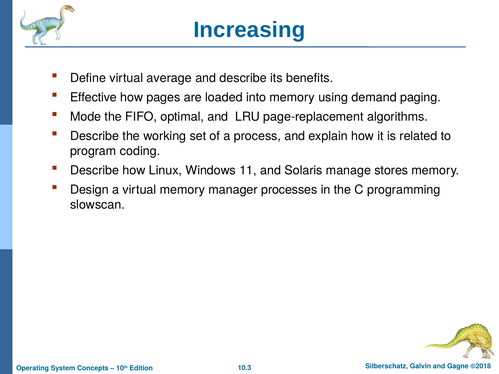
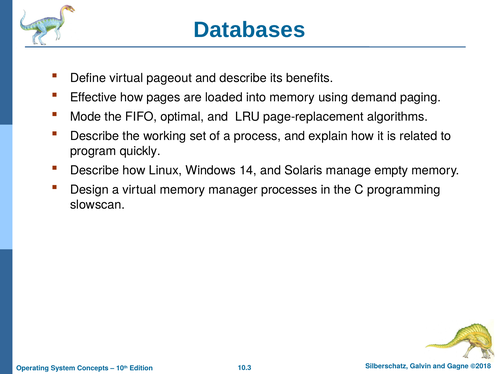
Increasing: Increasing -> Databases (249, 30)
average: average -> pageout (169, 78)
coding: coding -> quickly (140, 151)
11: 11 -> 14 (248, 170)
stores: stores -> empty (391, 170)
